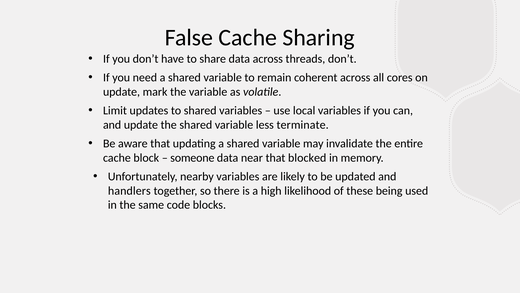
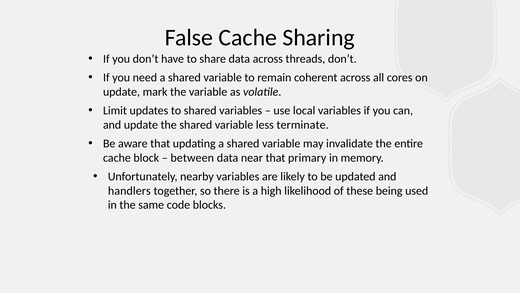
someone: someone -> between (192, 157)
blocked: blocked -> primary (307, 157)
